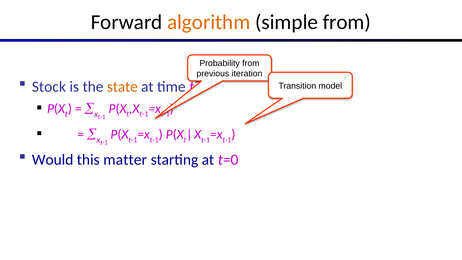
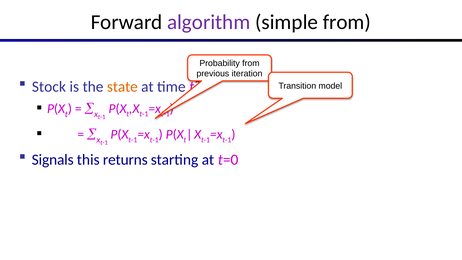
algorithm colour: orange -> purple (209, 22)
Would: Would -> Signals (53, 160)
matter: matter -> returns (125, 160)
